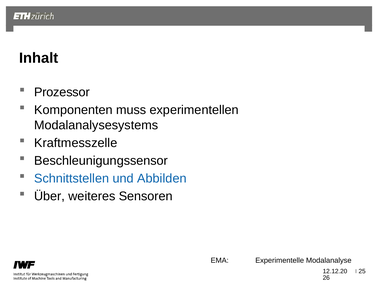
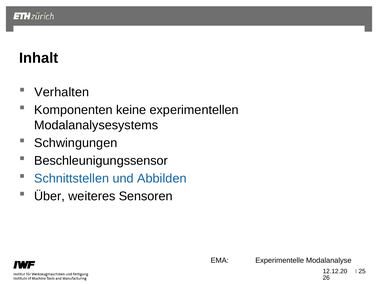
Prozessor: Prozessor -> Verhalten (62, 92)
muss: muss -> keine (131, 110)
Kraftmesszelle: Kraftmesszelle -> Schwingungen (76, 143)
